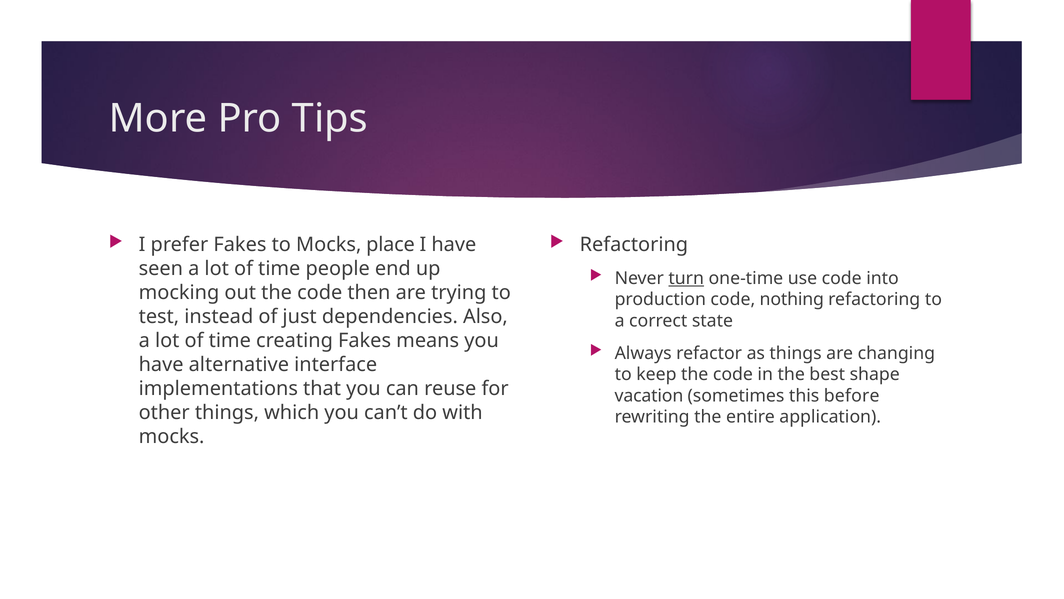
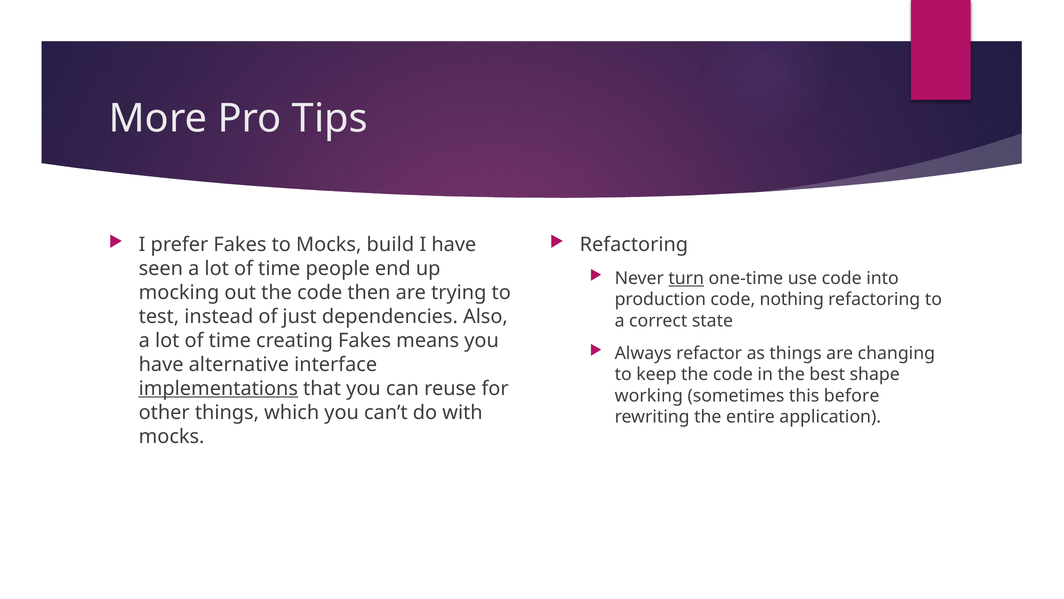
place: place -> build (390, 245)
implementations underline: none -> present (218, 388)
vacation: vacation -> working (649, 395)
